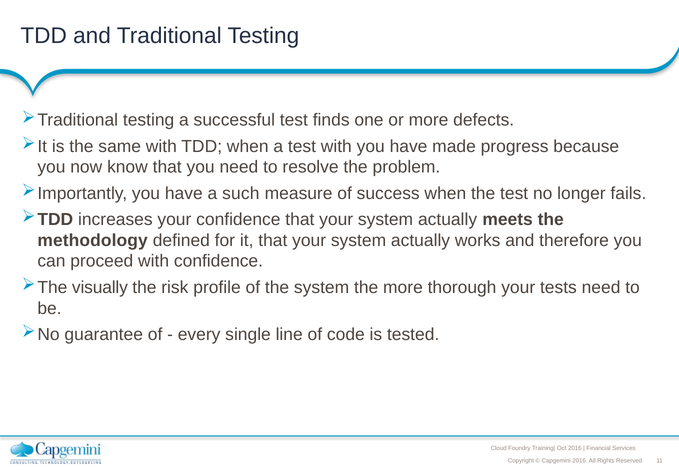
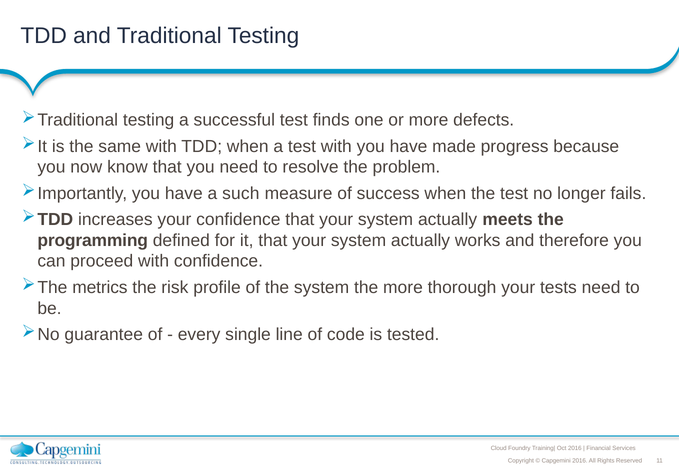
methodology: methodology -> programming (93, 240)
visually: visually -> metrics (100, 287)
